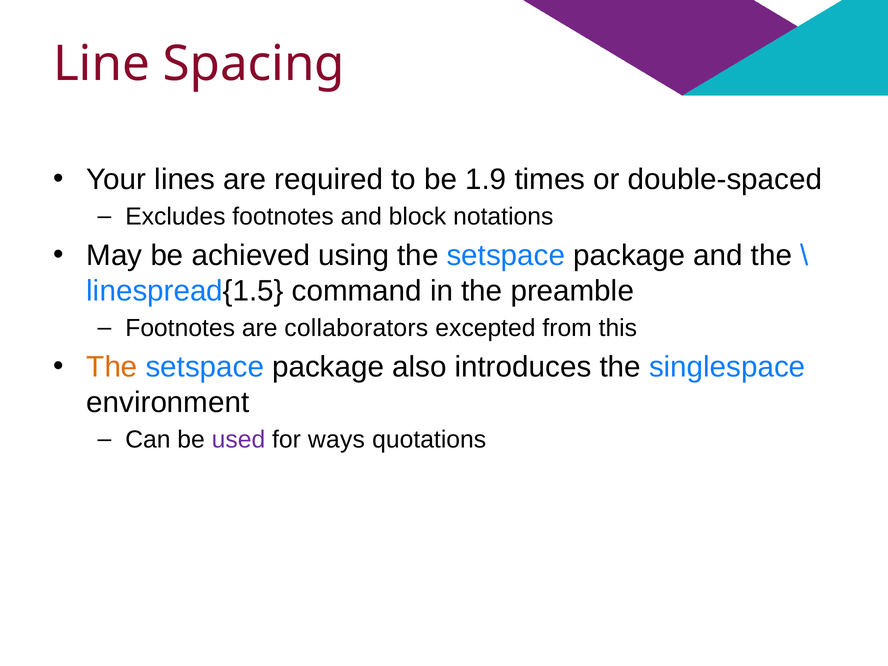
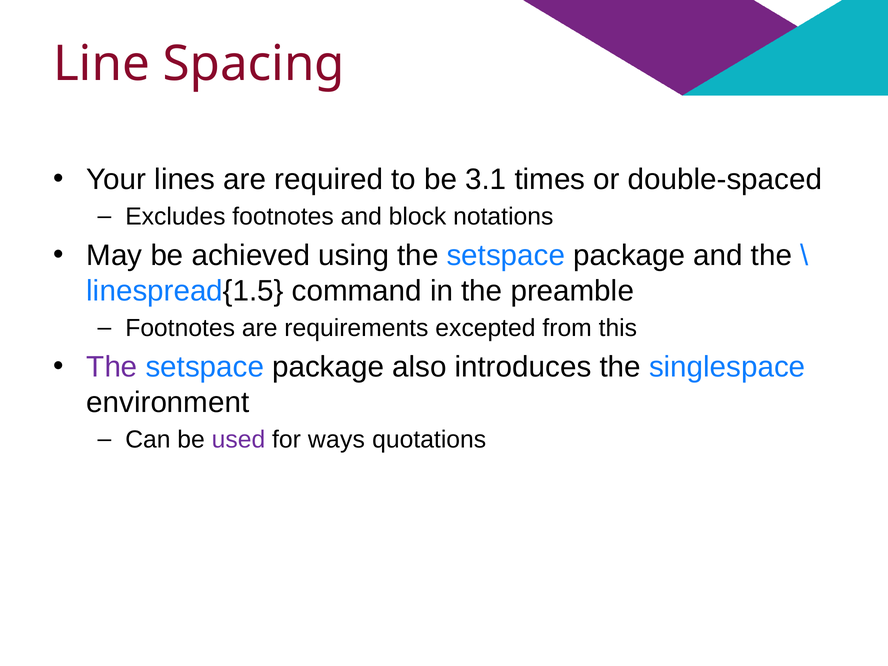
1.9: 1.9 -> 3.1 (486, 180)
collaborators: collaborators -> requirements (356, 328)
The colour: orange -> purple (112, 367)
